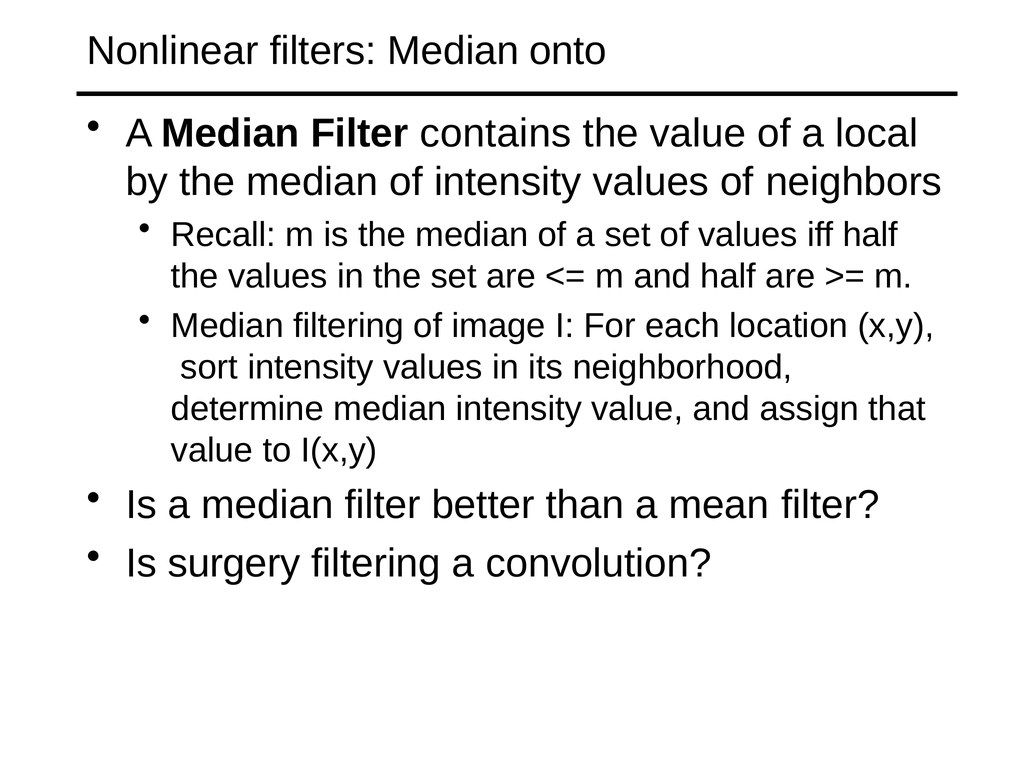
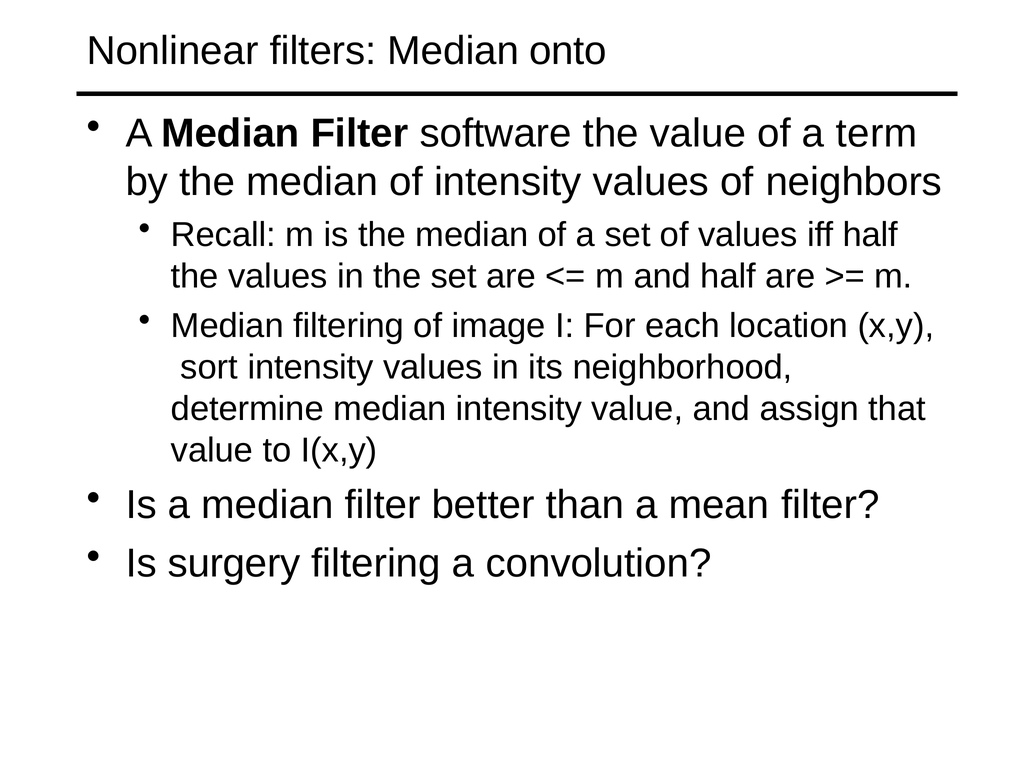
contains: contains -> software (496, 133)
local: local -> term (877, 133)
